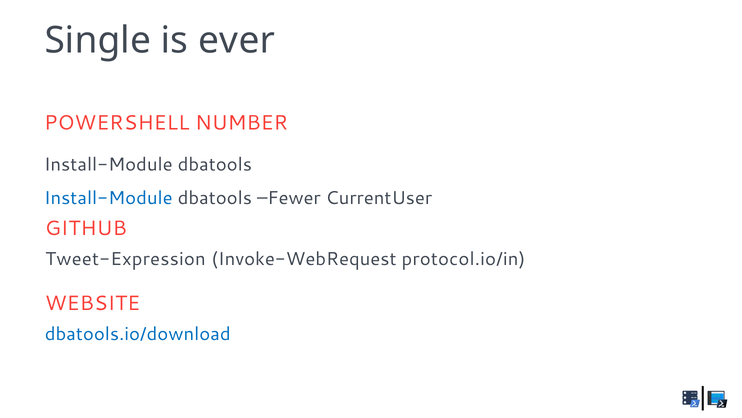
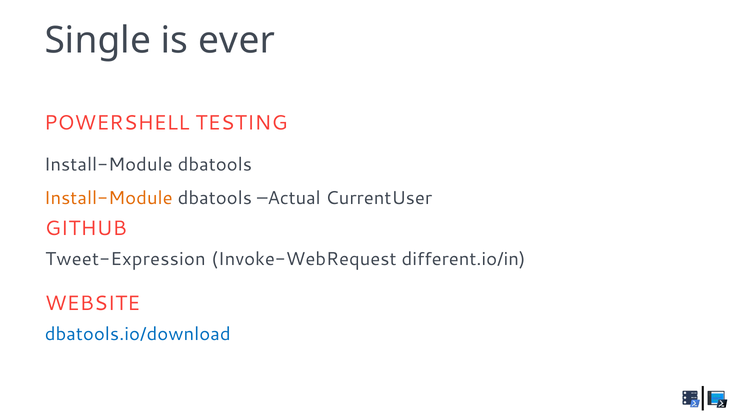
NUMBER: NUMBER -> TESTING (241, 123)
Install-Module colour: blue -> orange (108, 198)
Fewer: Fewer -> Actual (289, 198)
protocol.io/in: protocol.io/in -> different.io/in (464, 259)
